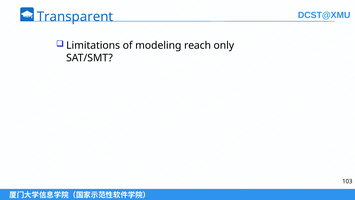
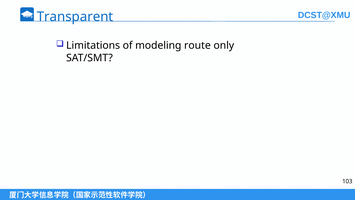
reach: reach -> route (197, 45)
